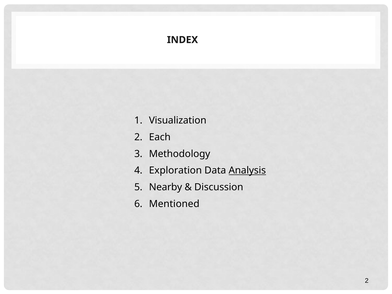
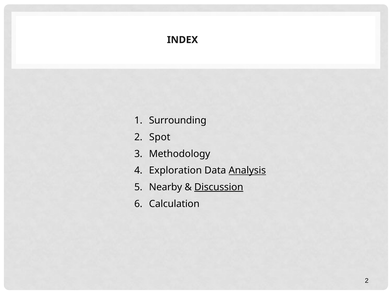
Visualization: Visualization -> Surrounding (178, 120)
Each: Each -> Spot (160, 137)
Discussion underline: none -> present (219, 187)
Mentioned: Mentioned -> Calculation (174, 204)
